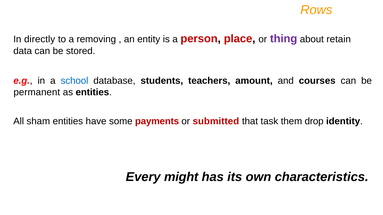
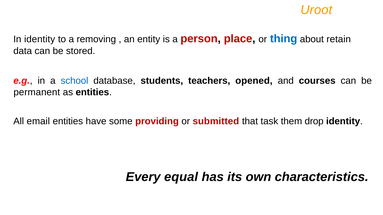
Rows: Rows -> Uroot (316, 10)
In directly: directly -> identity (40, 39)
thing colour: purple -> blue (284, 39)
amount: amount -> opened (254, 81)
sham: sham -> email (38, 121)
payments: payments -> providing (157, 121)
might: might -> equal (181, 177)
